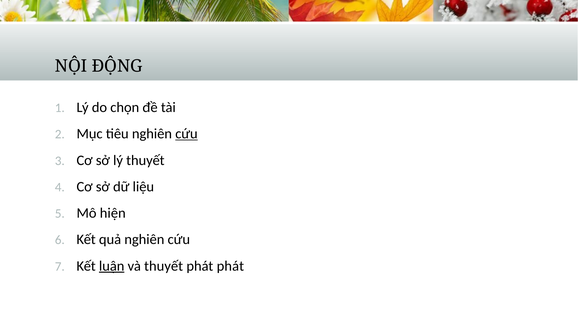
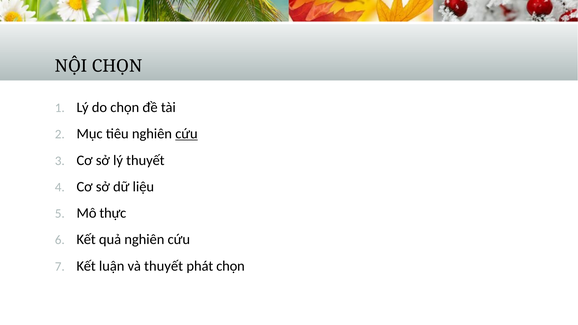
NỘI ĐỘNG: ĐỘNG -> CHỌN (117, 66)
hiện: hiện -> thực (113, 213)
luận underline: present -> none (112, 266)
phát phát: phát -> chọn (231, 266)
